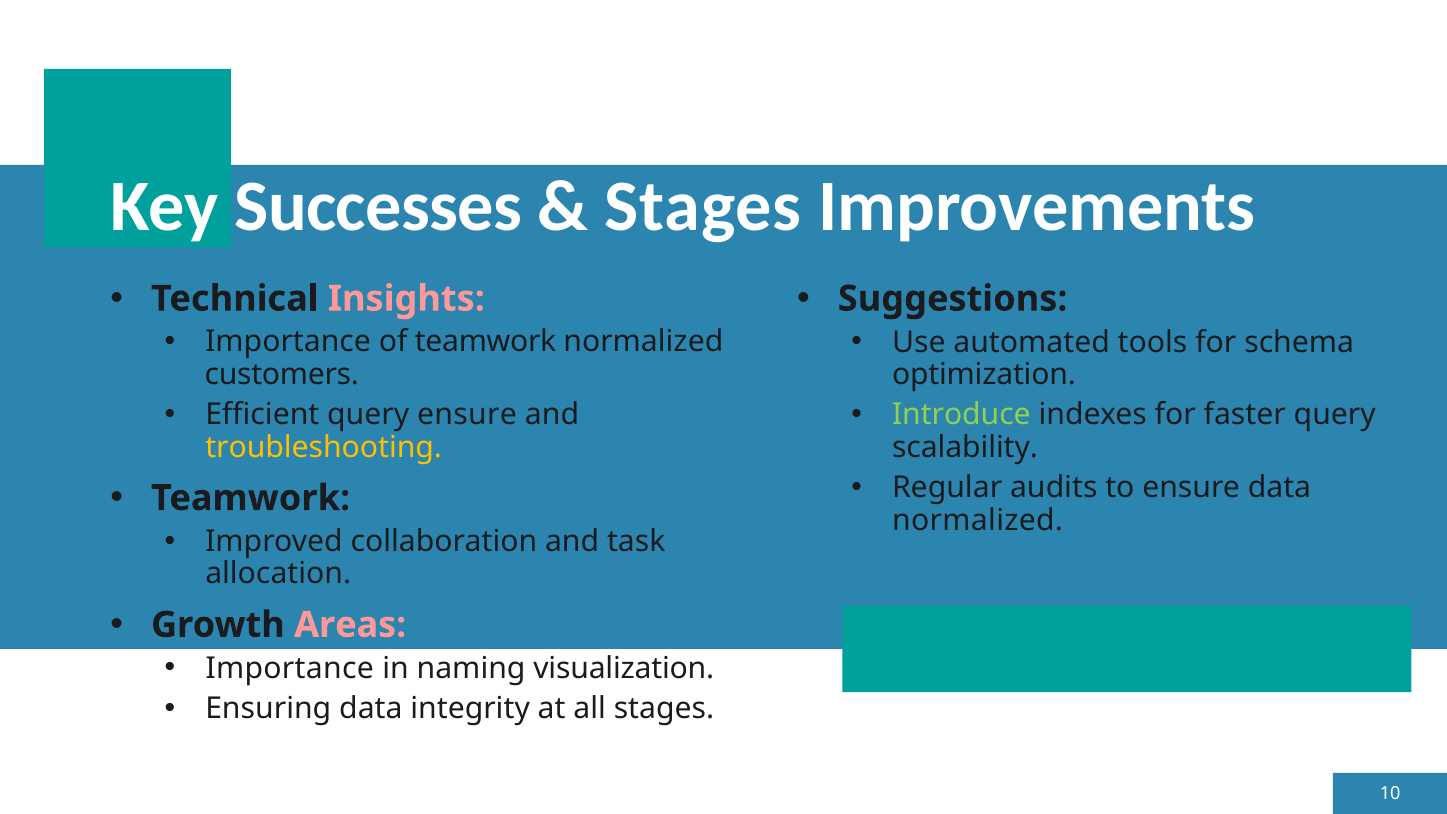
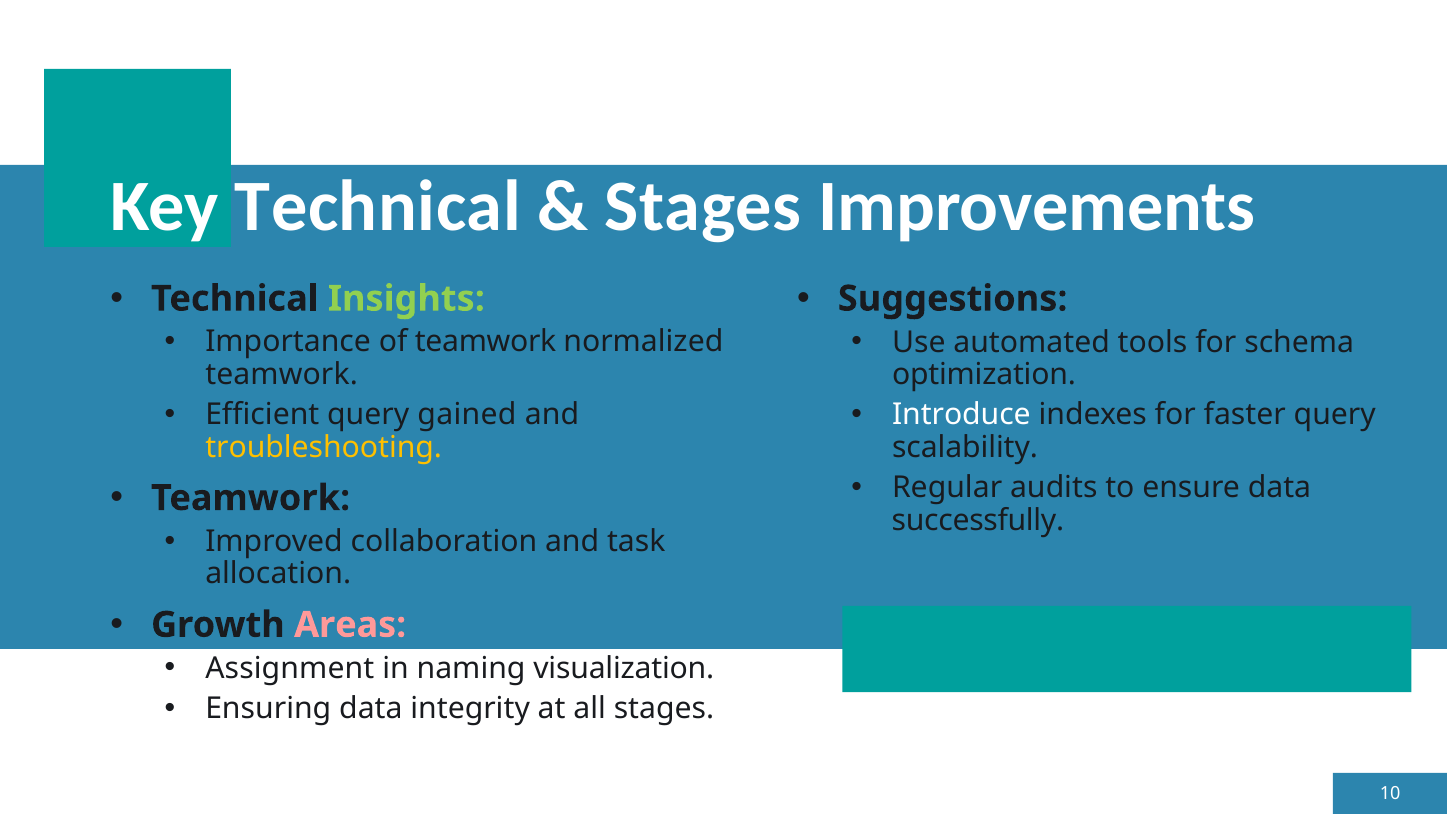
Key Successes: Successes -> Technical (378, 207)
Insights colour: pink -> light green (406, 299)
customers: customers -> teamwork (282, 375)
query ensure: ensure -> gained (467, 415)
Introduce colour: light green -> white (961, 415)
normalized: normalized -> successfully (978, 520)
Importance: Importance -> Assignment (290, 668)
